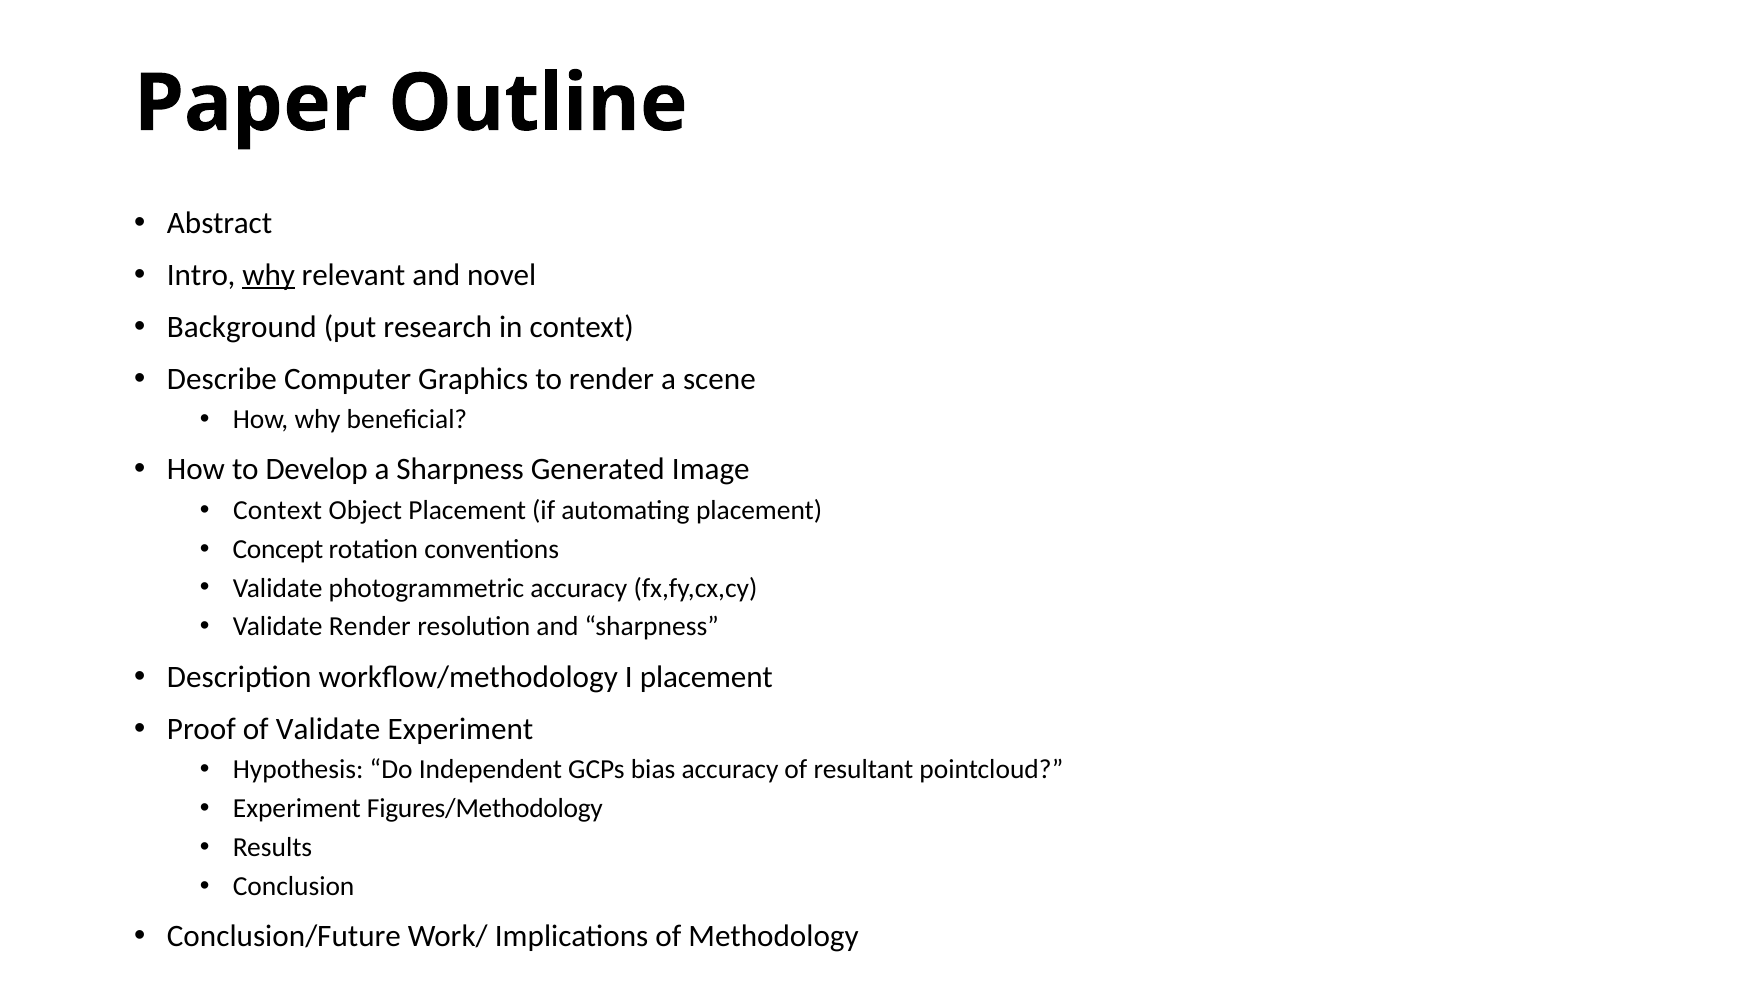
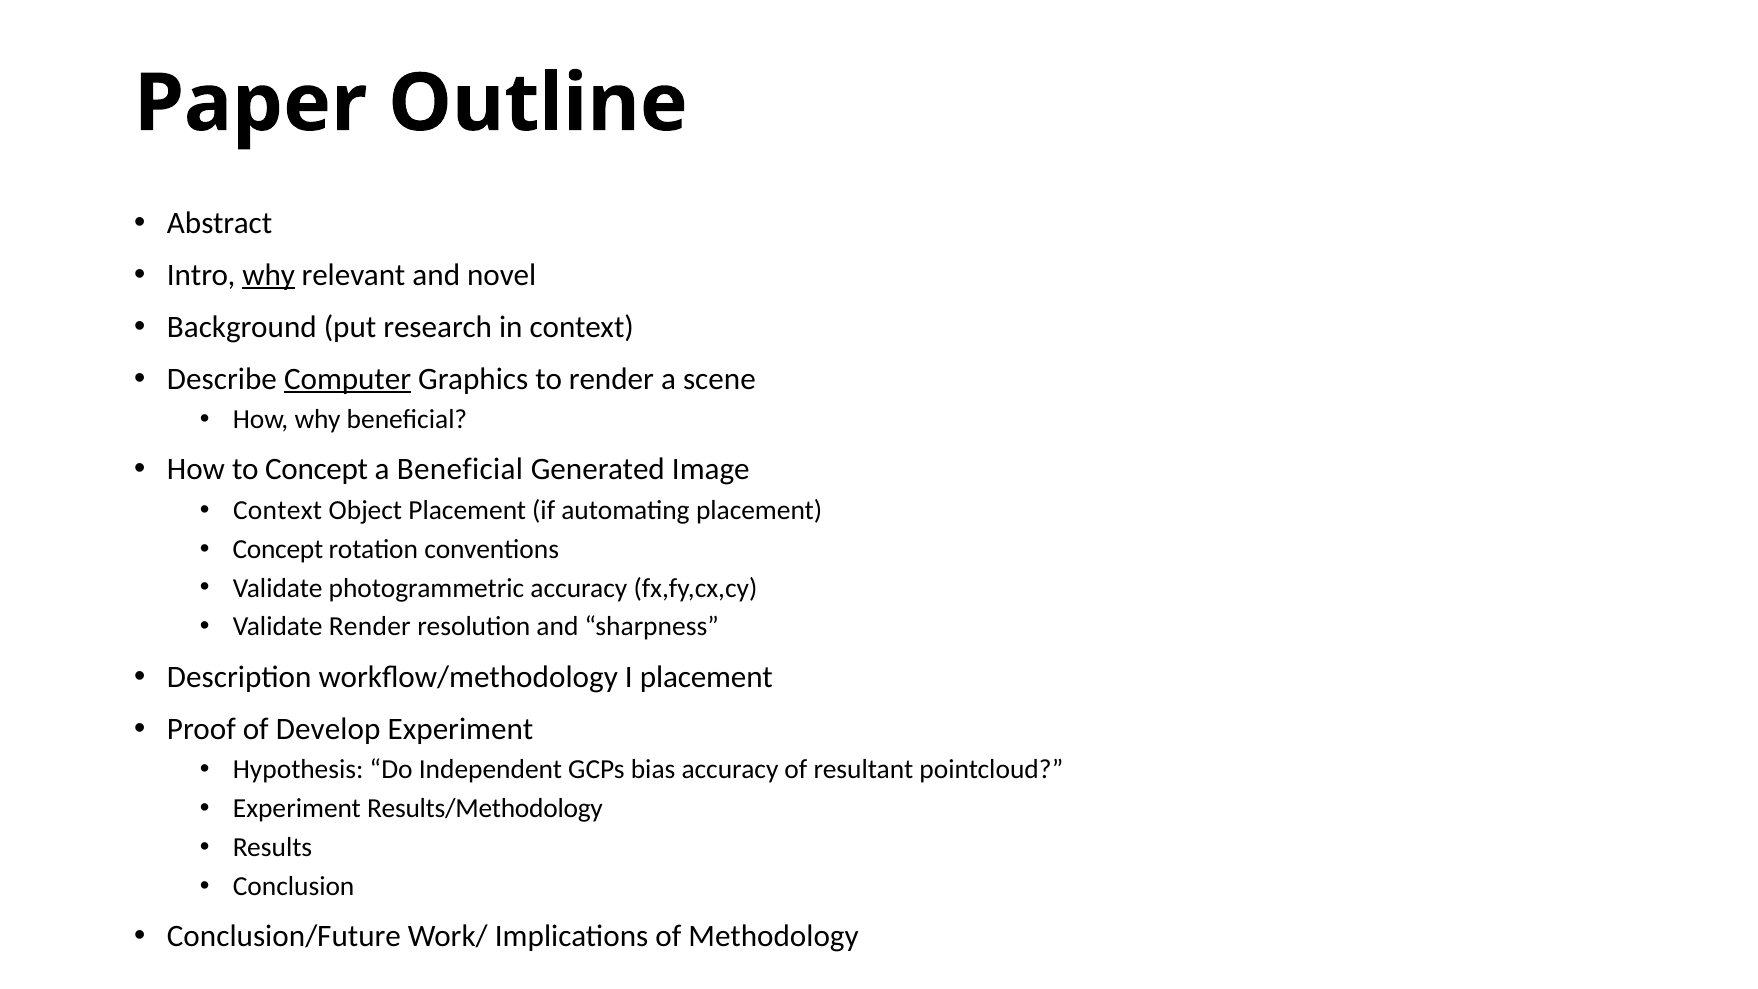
Computer underline: none -> present (348, 379)
to Develop: Develop -> Concept (317, 469)
a Sharpness: Sharpness -> Beneficial (460, 469)
of Validate: Validate -> Develop (328, 729)
Figures/Methodology: Figures/Methodology -> Results/Methodology (485, 808)
